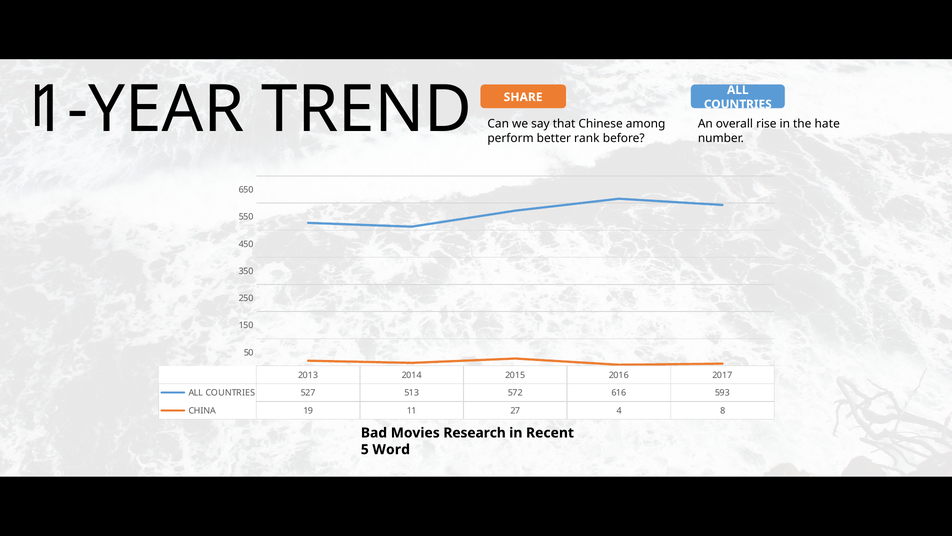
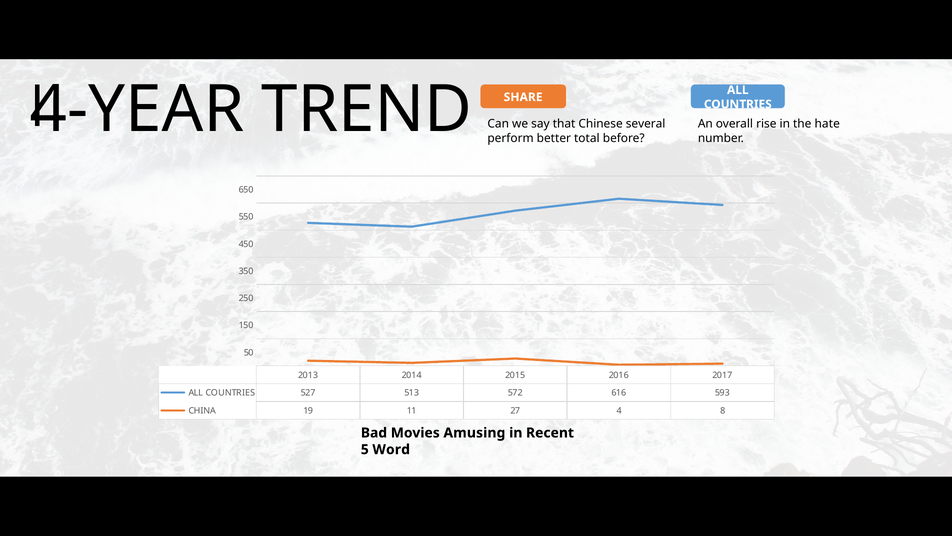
1-YEAR: 1-YEAR -> 4-YEAR (137, 109)
among: among -> several (646, 124)
rank: rank -> total (587, 138)
Research: Research -> Amusing (474, 433)
